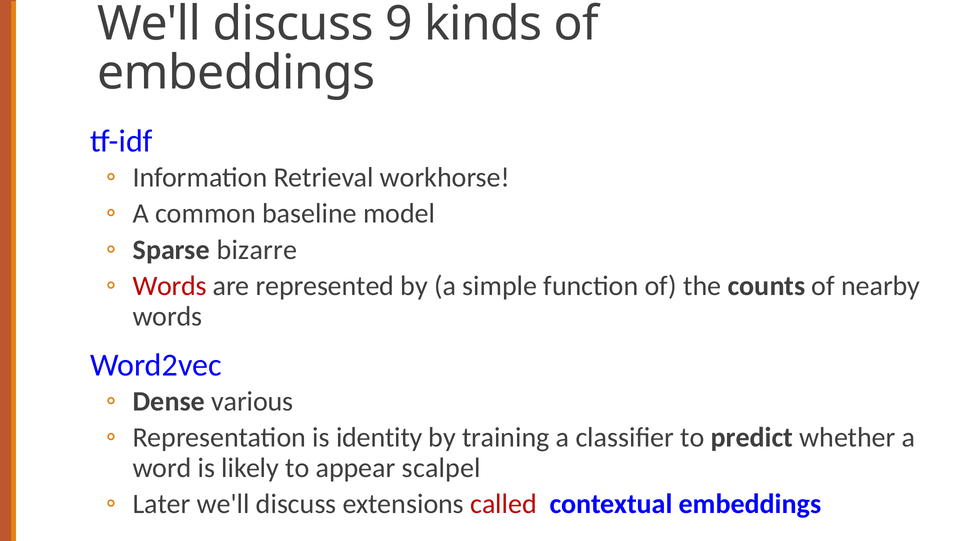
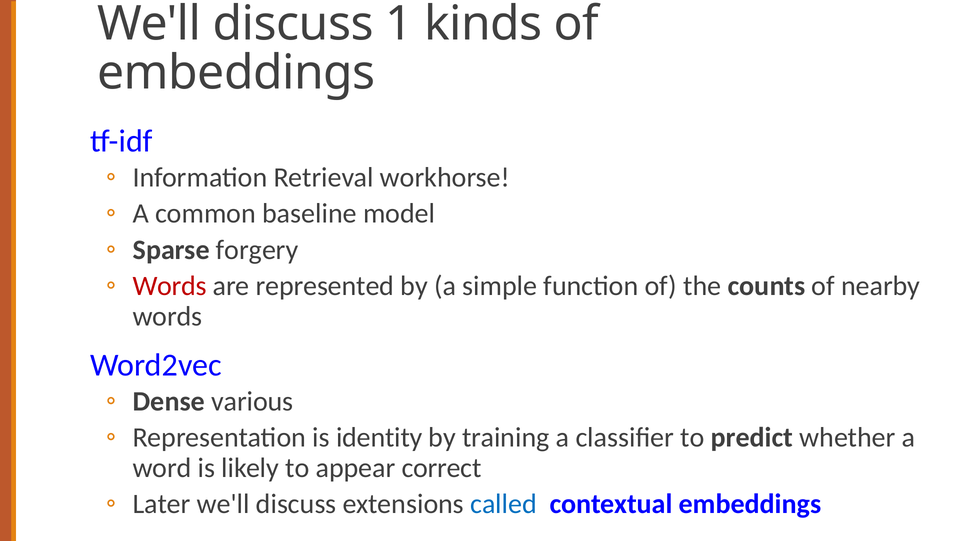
9: 9 -> 1 (399, 24)
bizarre: bizarre -> forgery (257, 250)
scalpel: scalpel -> correct (442, 468)
called colour: red -> blue (504, 504)
